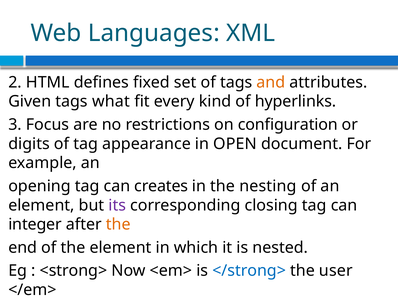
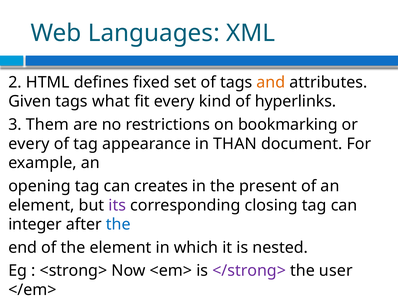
Focus: Focus -> Them (47, 125)
configuration: configuration -> bookmarking (288, 125)
digits: digits -> every (29, 144)
OPEN: OPEN -> THAN (235, 144)
nesting: nesting -> present (268, 186)
the colour: orange -> blue (118, 225)
</strong> colour: blue -> purple (249, 271)
